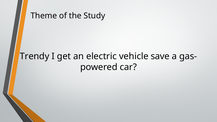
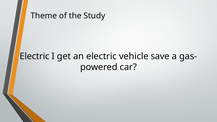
Trendy: Trendy -> Electric (35, 56)
